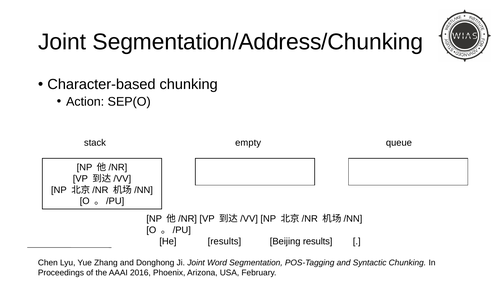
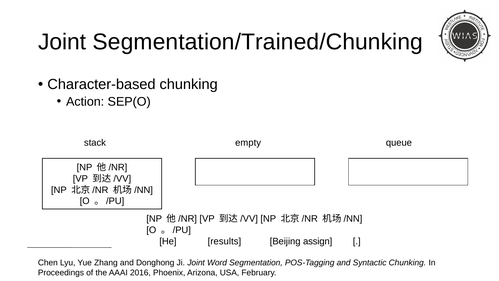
Segmentation/Address/Chunking: Segmentation/Address/Chunking -> Segmentation/Trained/Chunking (258, 42)
Beijing results: results -> assign (318, 241)
